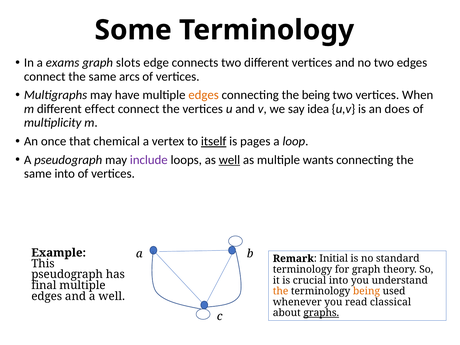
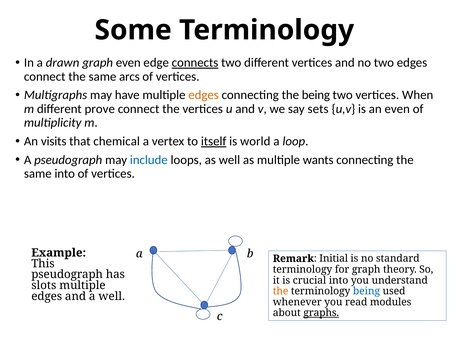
exams: exams -> drawn (63, 63)
graph slots: slots -> even (128, 63)
connects underline: none -> present (195, 63)
effect: effect -> prove (100, 109)
idea: idea -> sets (318, 109)
an does: does -> even (397, 109)
once: once -> visits (54, 141)
pages: pages -> world (255, 141)
include colour: purple -> blue (149, 160)
well underline: present -> none (229, 160)
final: final -> slots (44, 285)
being colour: orange -> blue (366, 291)
classical: classical -> modules (391, 302)
